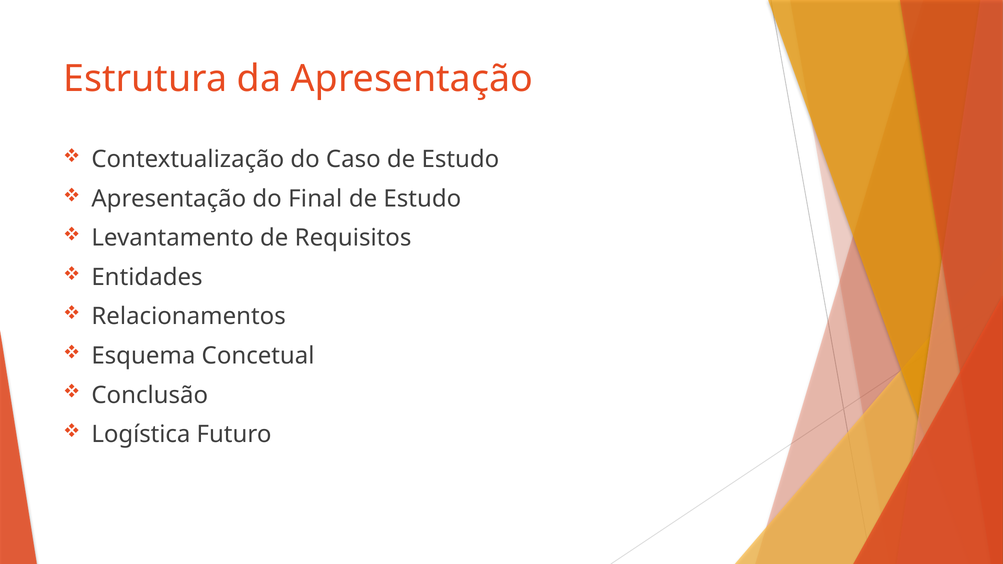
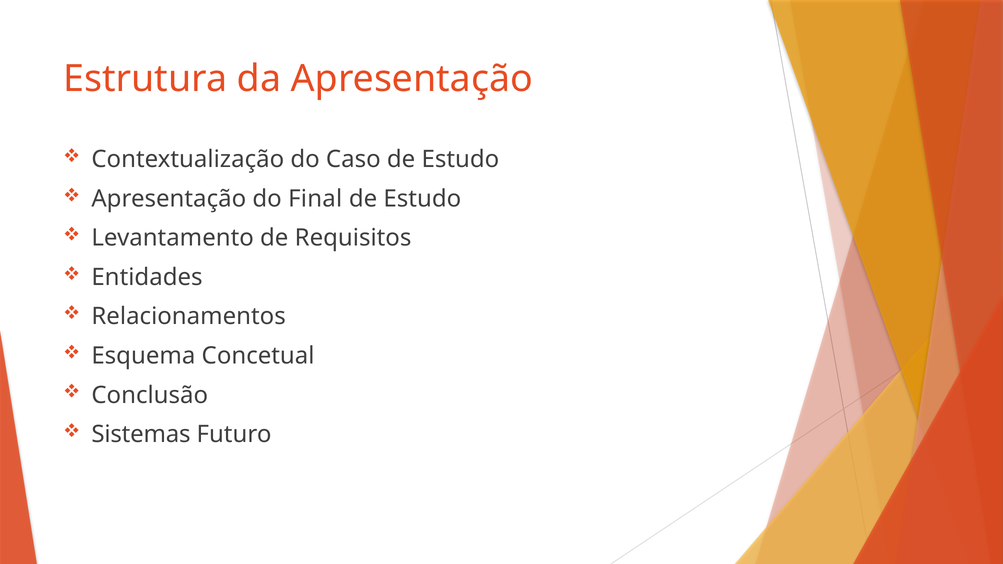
Logística: Logística -> Sistemas (141, 434)
